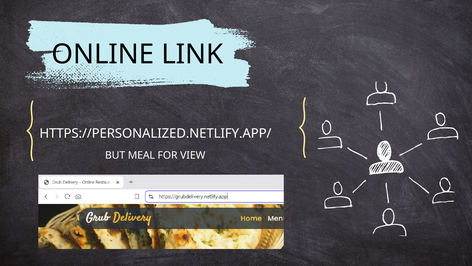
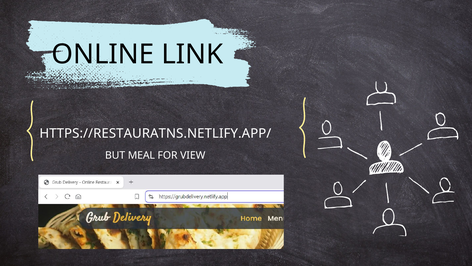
HTTPS://PERSONALIZED.NETLIFY.APP/: HTTPS://PERSONALIZED.NETLIFY.APP/ -> HTTPS://RESTAURATNS.NETLIFY.APP/ (155, 133)
